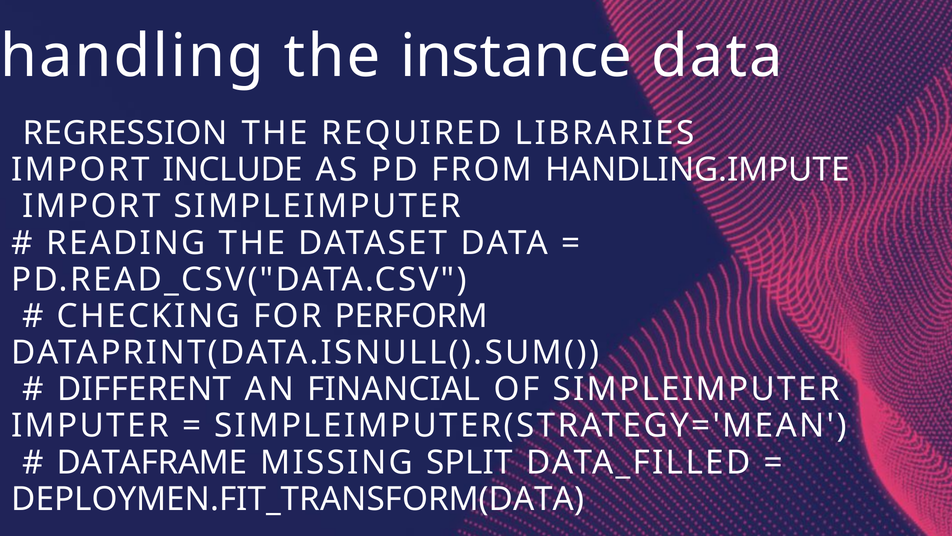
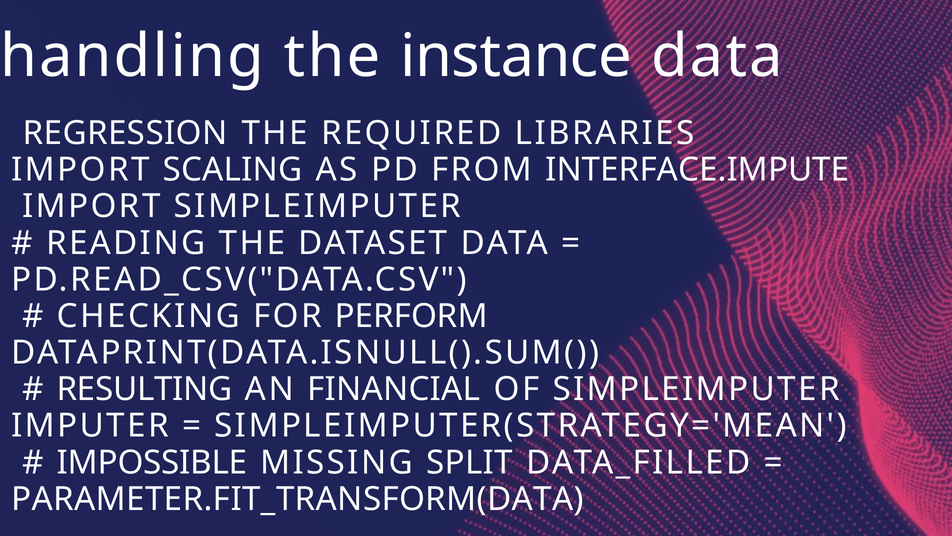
INCLUDE: INCLUDE -> SCALING (233, 170)
HANDLING.IMPUTE: HANDLING.IMPUTE -> INTERFACE.IMPUTE (697, 170)
DIFFERENT: DIFFERENT -> RESULTING (144, 389)
DATAFRAME: DATAFRAME -> IMPOSSIBLE (152, 462)
DEPLOYMEN.FIT_TRANSFORM(DATA: DEPLOYMEN.FIT_TRANSFORM(DATA -> PARAMETER.FIT_TRANSFORM(DATA (298, 499)
